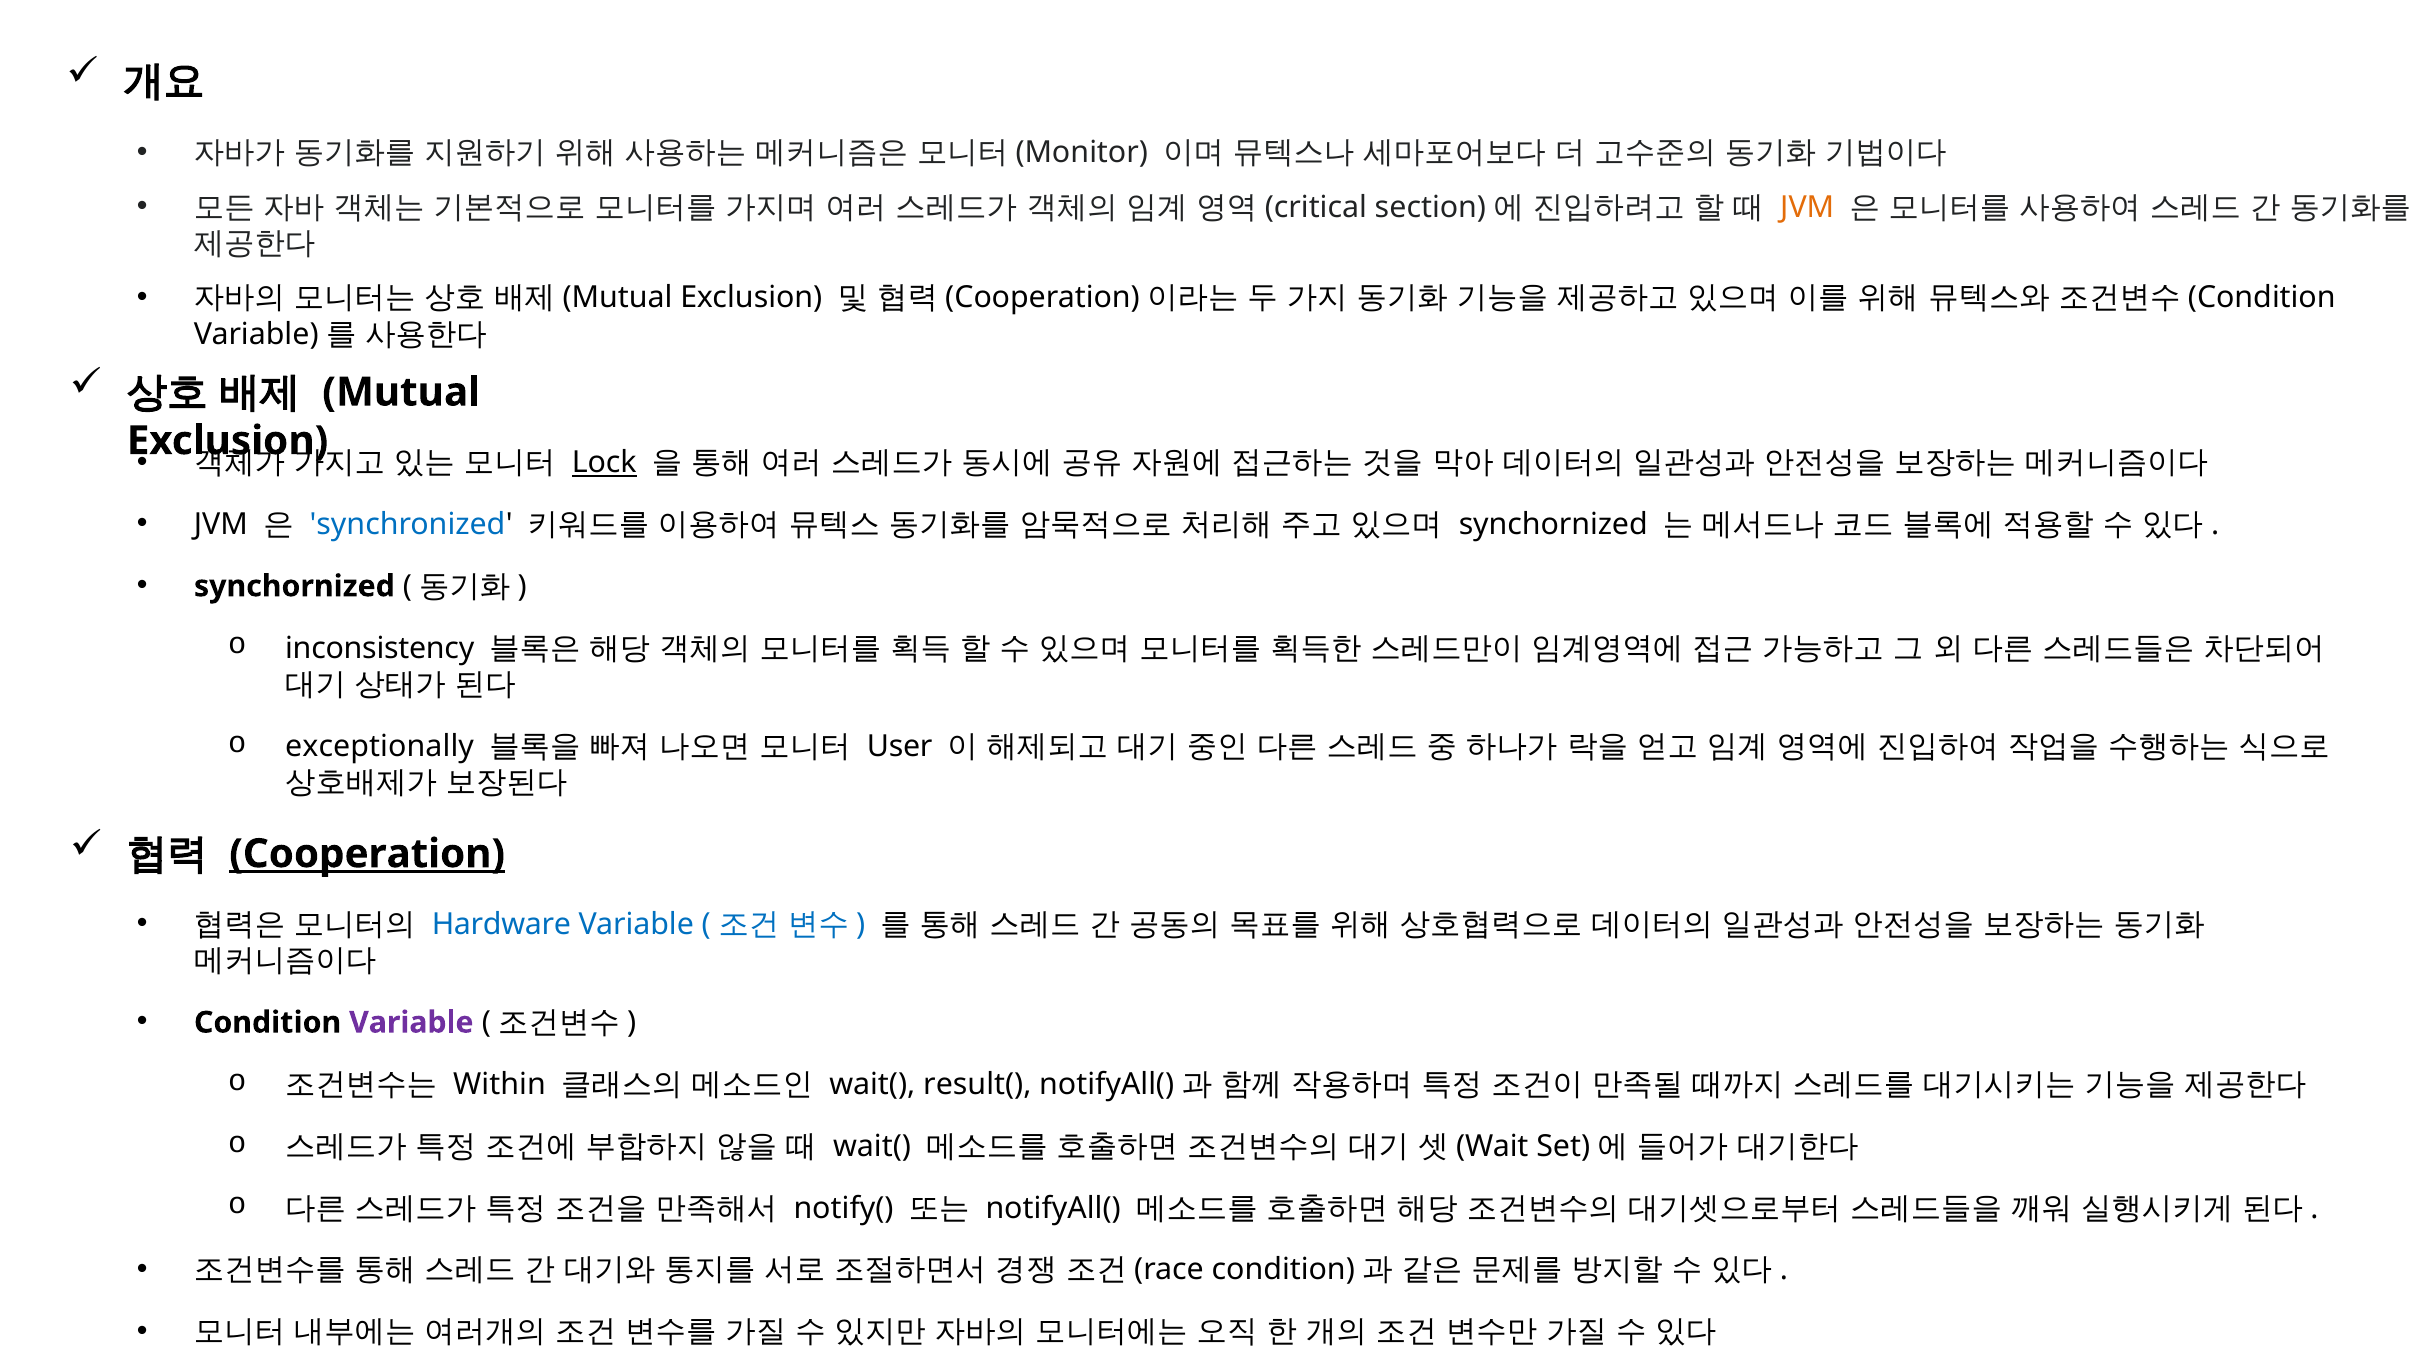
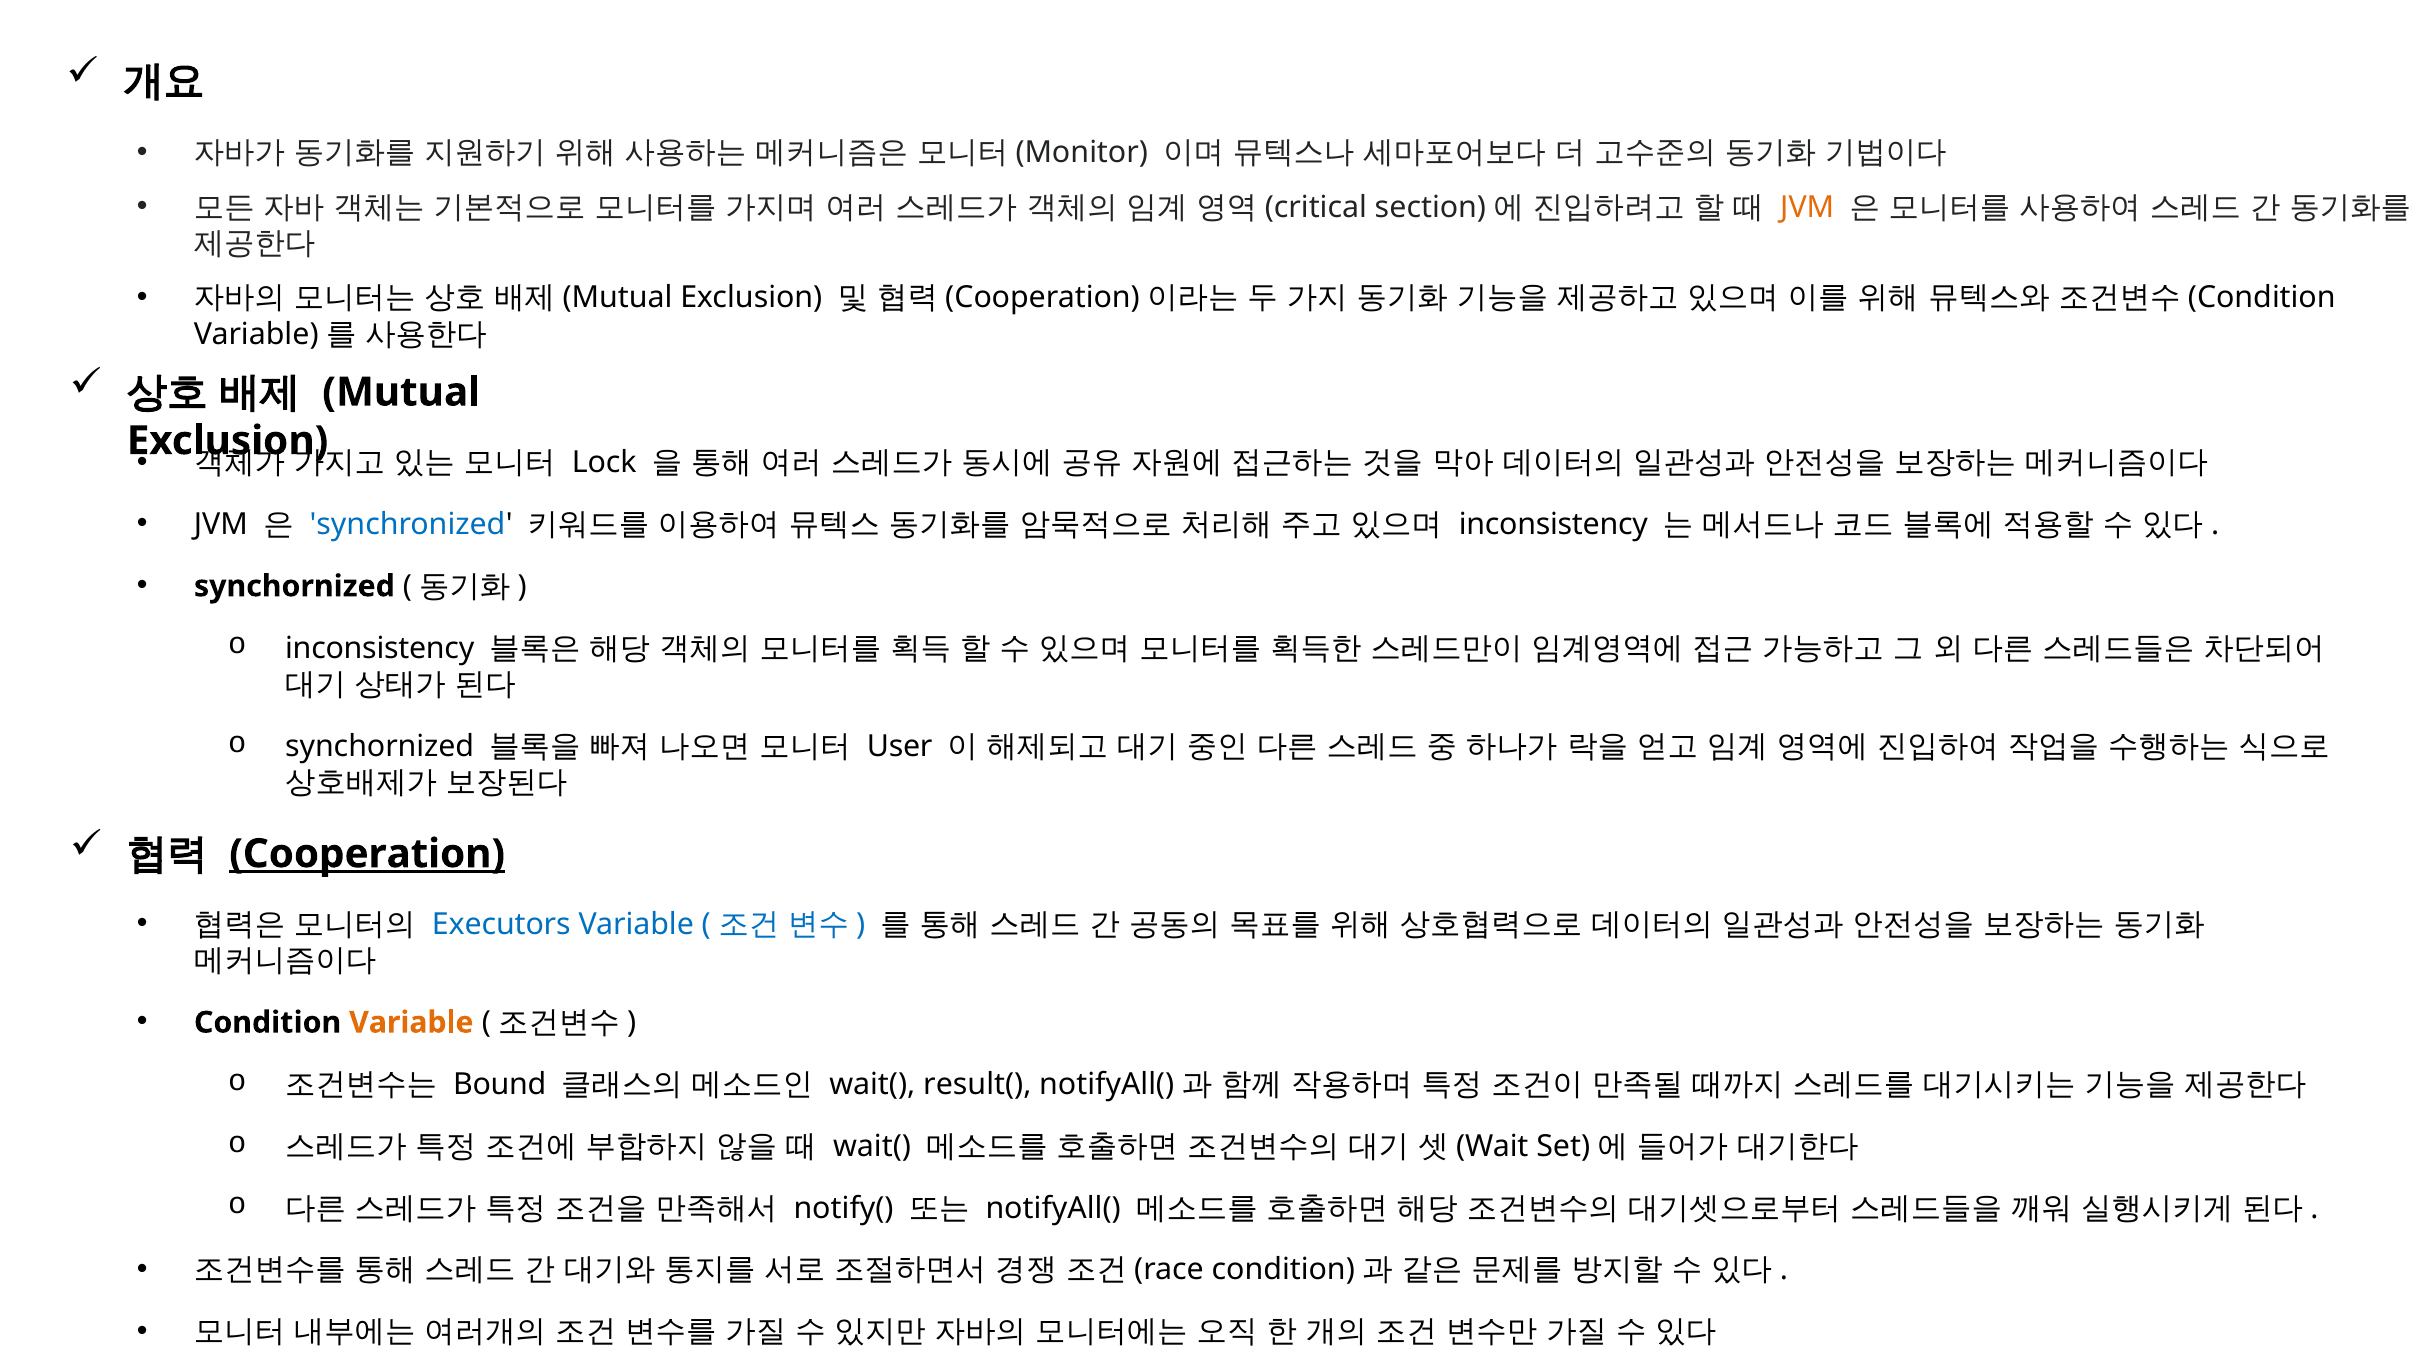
Lock underline: present -> none (604, 463)
synchornized: synchornized -> inconsistency (1553, 524)
exceptionally: exceptionally -> synchornized (380, 746)
Hardware: Hardware -> Executors (501, 924)
Variable colour: purple -> orange (411, 1023)
Within: Within -> Bound (500, 1084)
